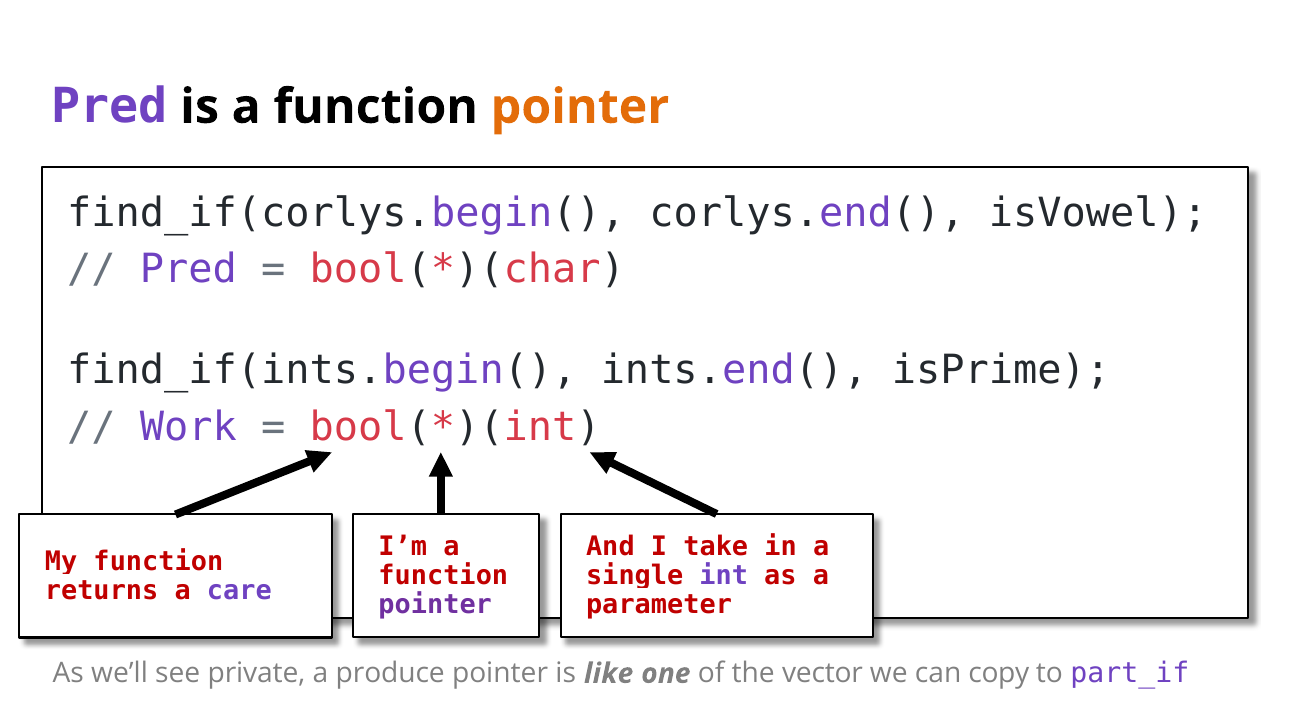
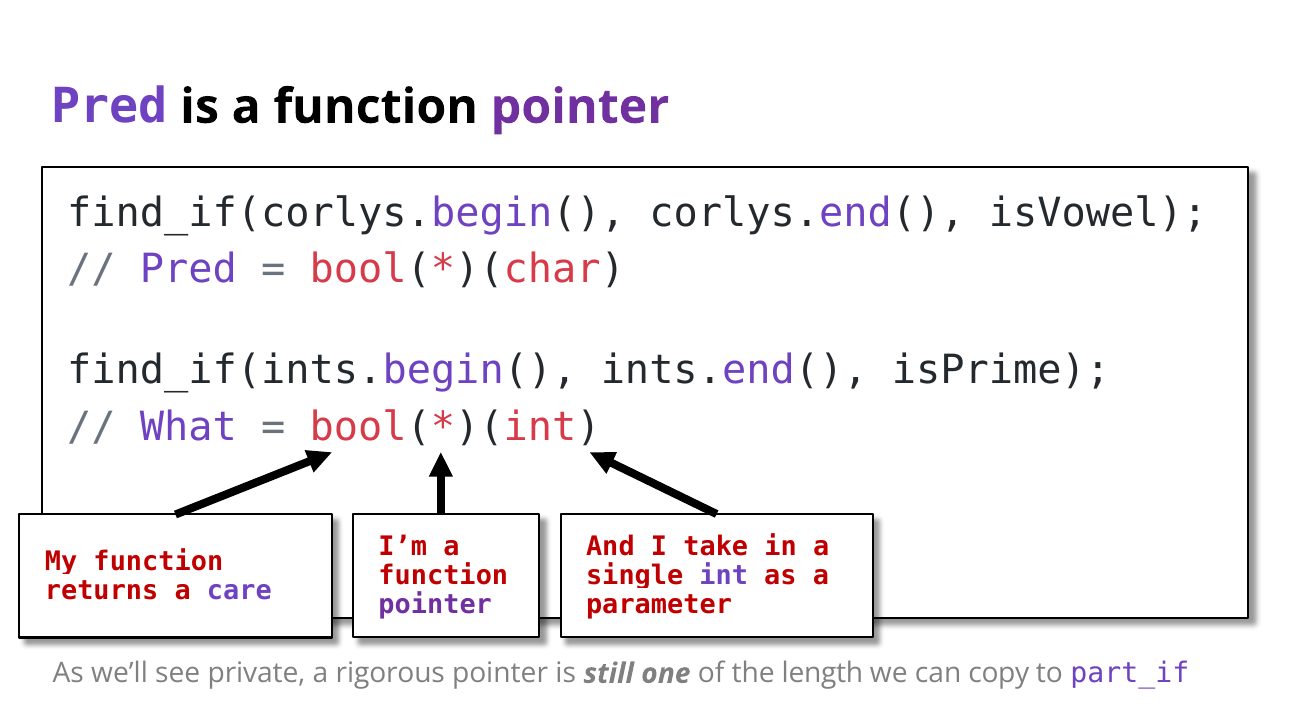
pointer colour: orange -> purple (580, 107)
Work: Work -> What (188, 427)
produce: produce -> rigorous (390, 674)
like: like -> still (609, 674)
vector: vector -> length (822, 674)
